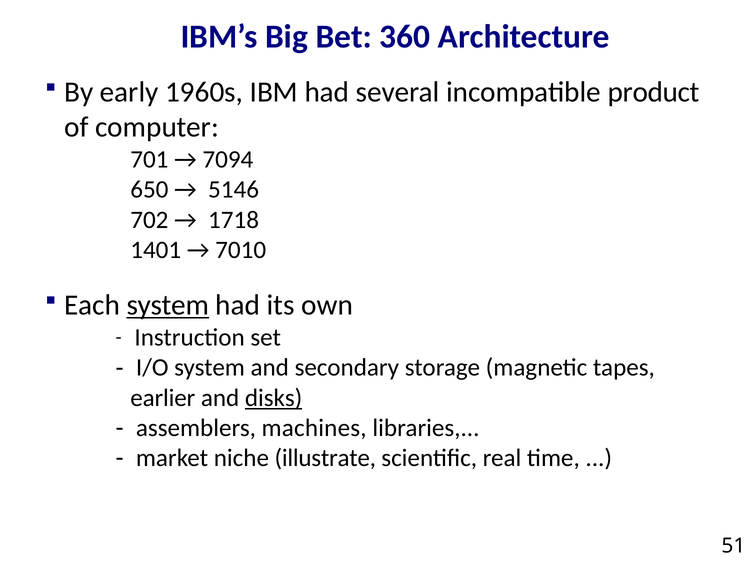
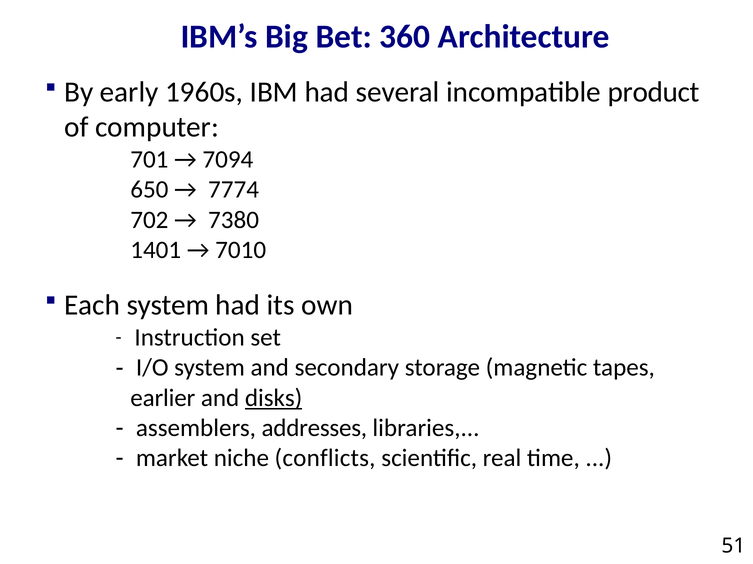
5146: 5146 -> 7774 (234, 190)
1718: 1718 -> 7380 (234, 220)
system underline: present -> none (168, 306)
machines: machines -> addresses (314, 428)
illustrate: illustrate -> conflicts (325, 459)
